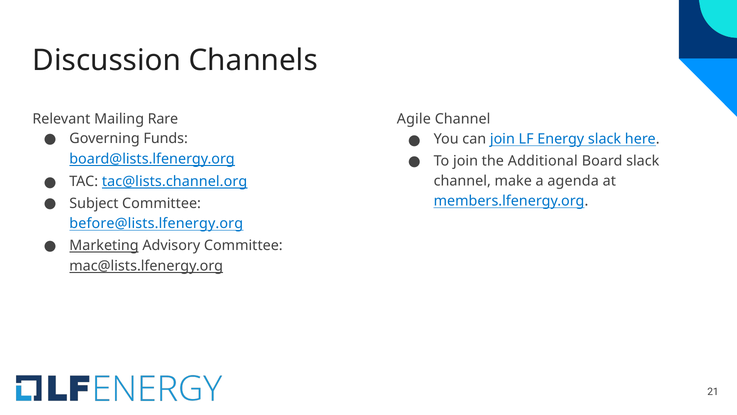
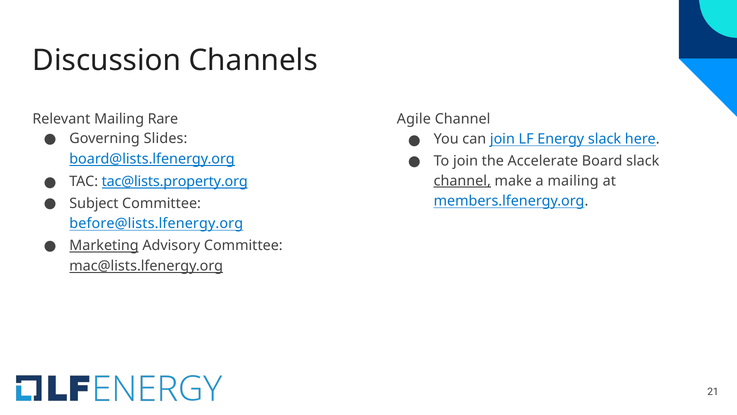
Funds: Funds -> Slides (166, 139)
Additional: Additional -> Accelerate (543, 161)
tac@lists.channel.org: tac@lists.channel.org -> tac@lists.property.org (175, 181)
channel underline: none -> present (462, 181)
a agenda: agenda -> mailing (573, 181)
